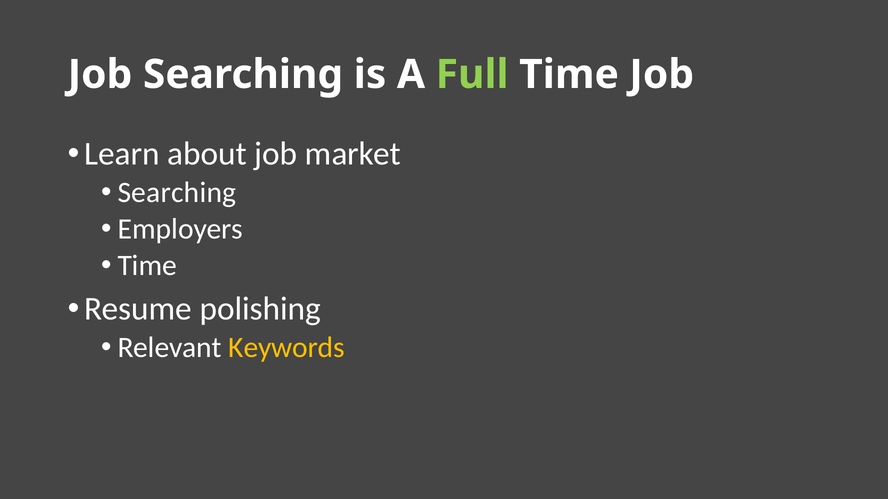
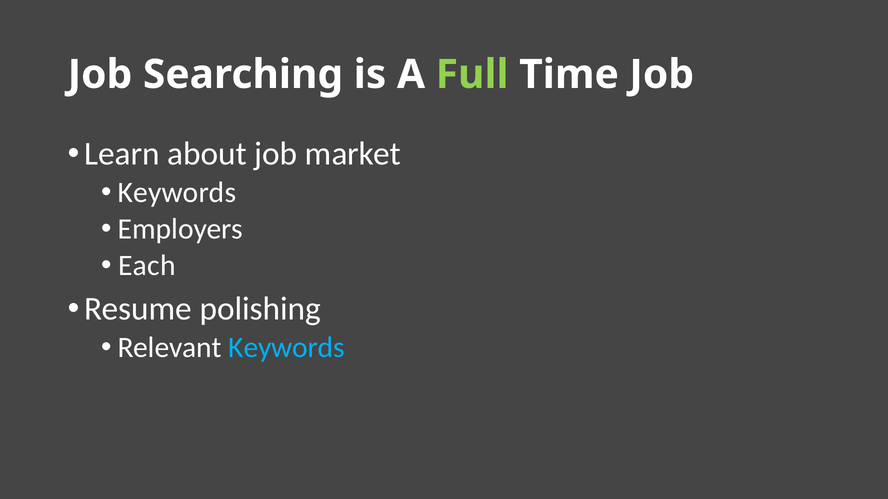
Searching: Searching -> Keywords (177, 193)
Time: Time -> Each (147, 266)
Keywords colour: yellow -> light blue (287, 348)
